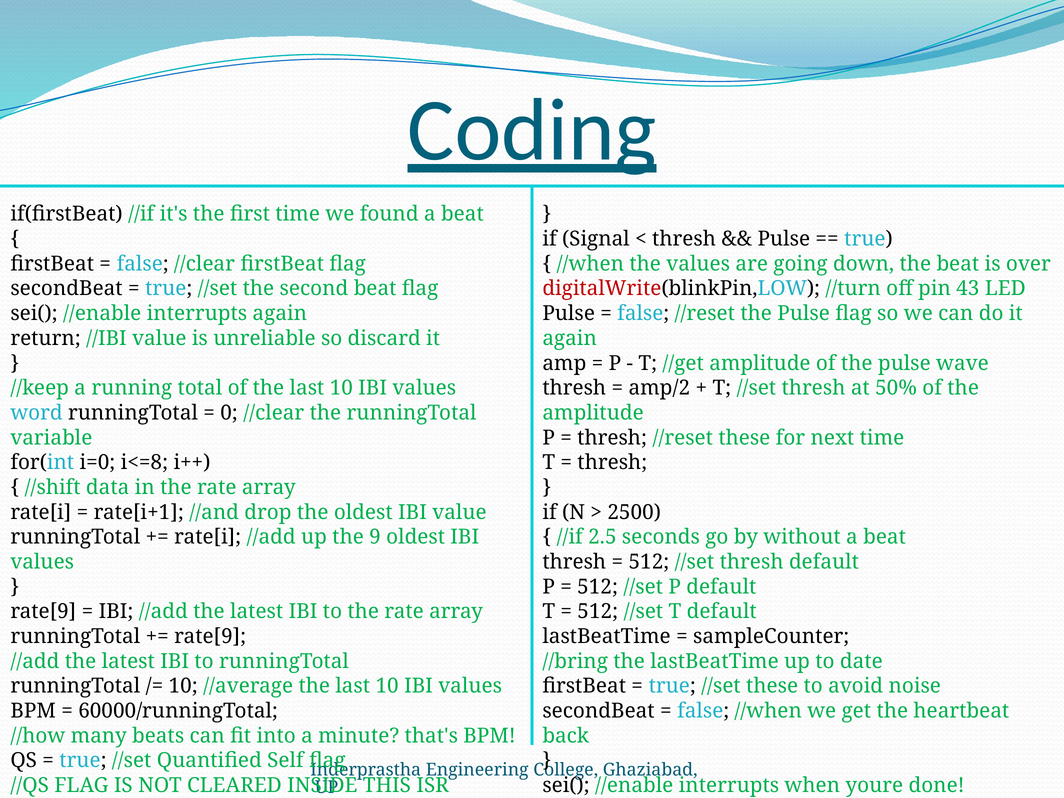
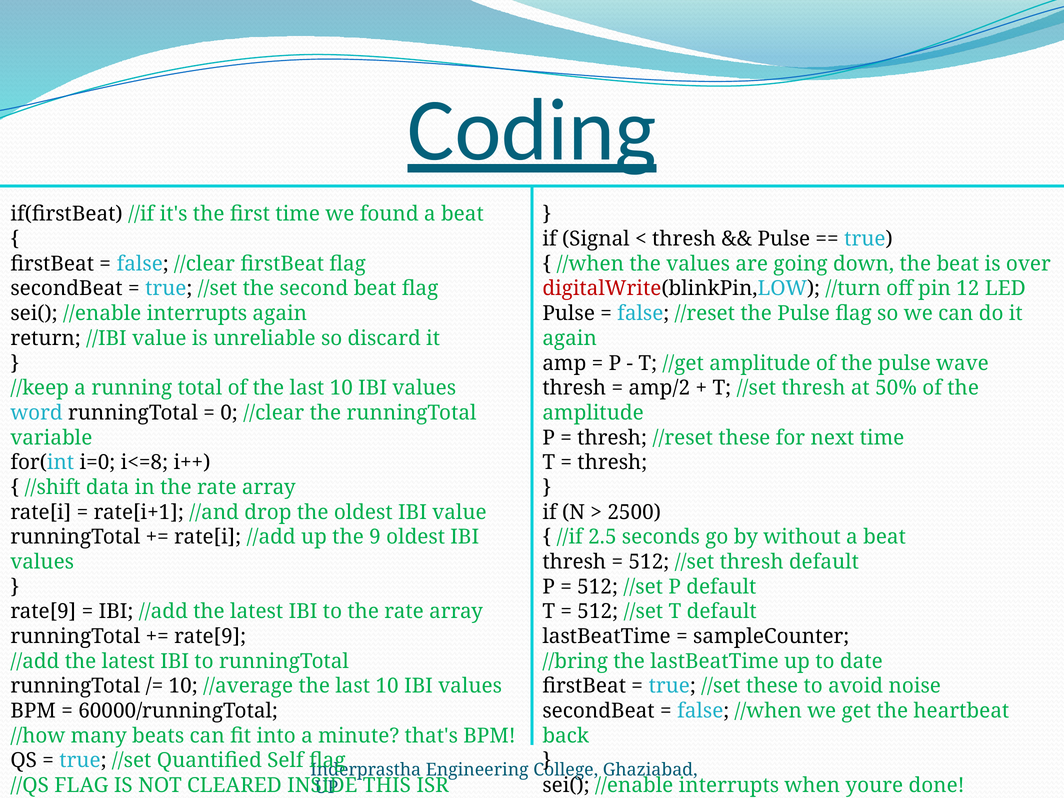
43: 43 -> 12 (968, 289)
